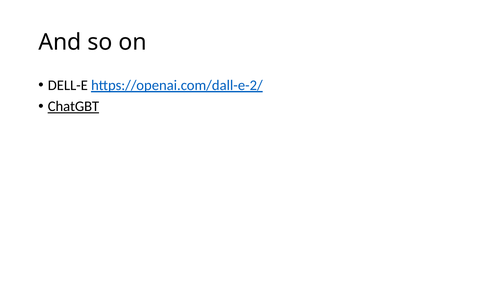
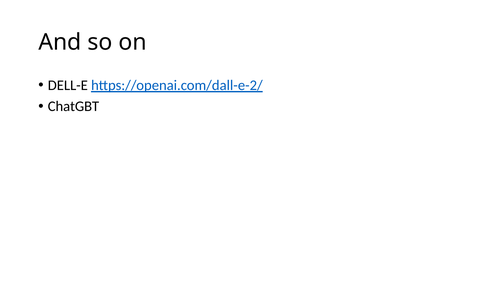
ChatGBT underline: present -> none (73, 106)
